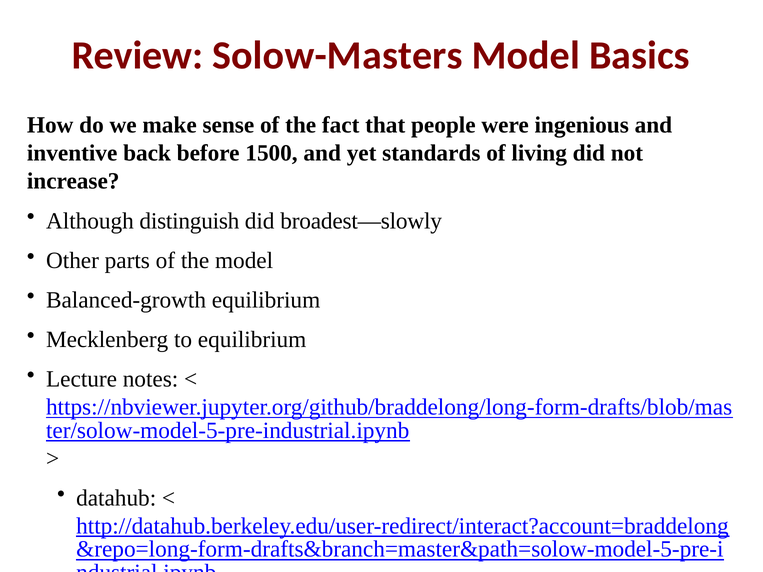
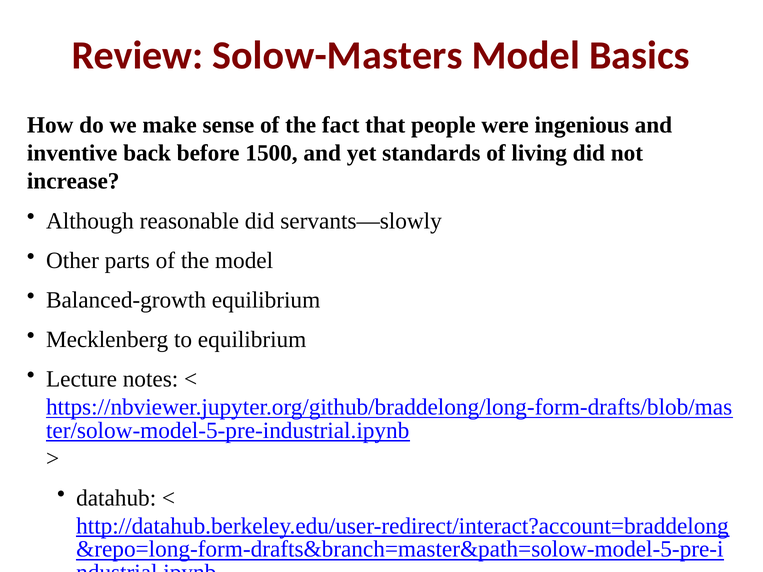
distinguish: distinguish -> reasonable (189, 221)
broadest—slowly: broadest—slowly -> servants—slowly (361, 221)
